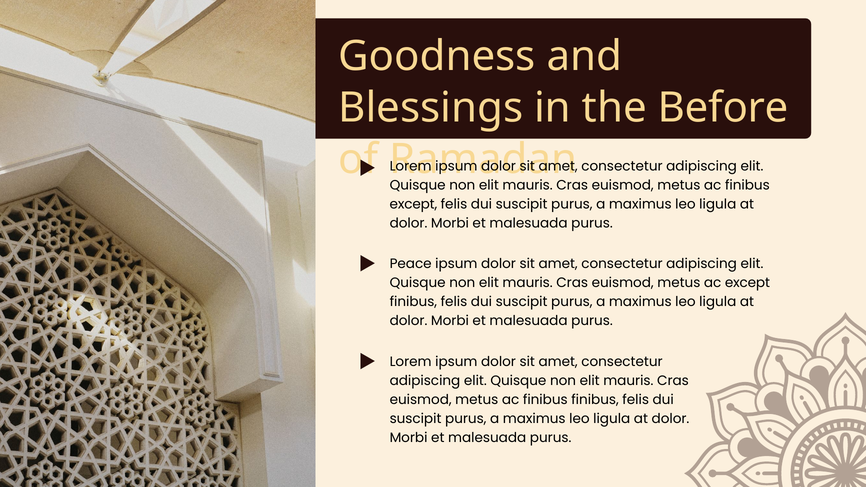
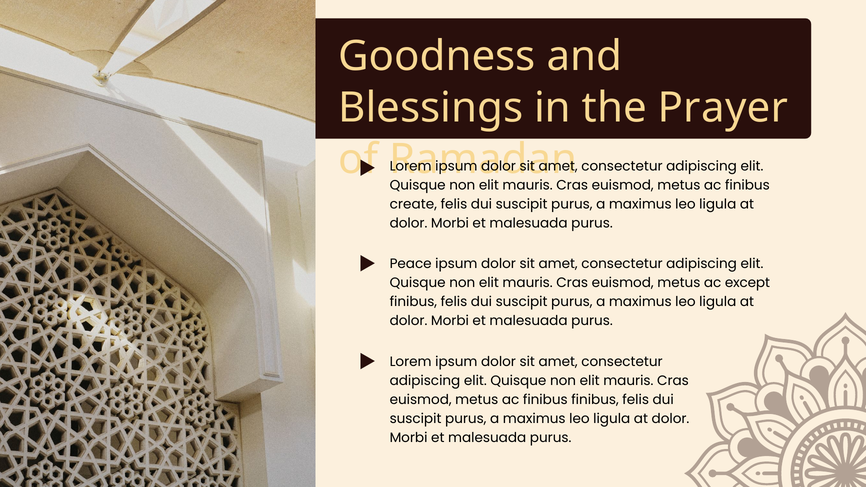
Before: Before -> Prayer (723, 108)
except: except -> create (413, 204)
